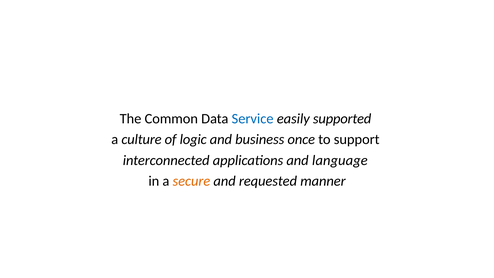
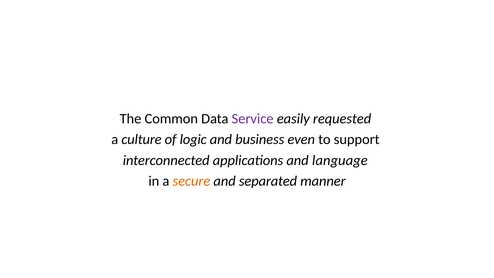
Service colour: blue -> purple (253, 119)
supported: supported -> requested (342, 119)
once: once -> even (301, 139)
requested: requested -> separated (268, 181)
